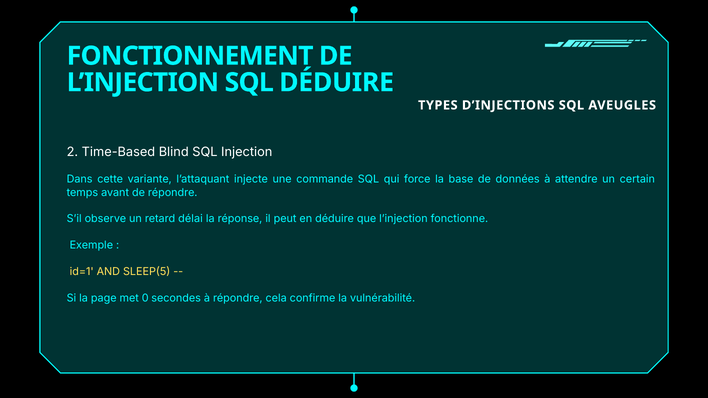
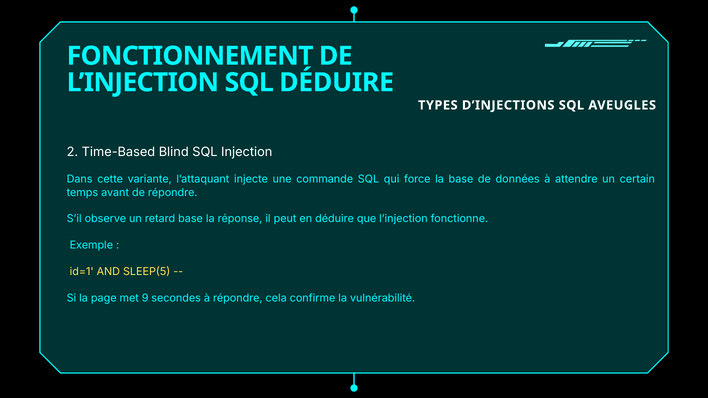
retard délai: délai -> base (191, 219)
0: 0 -> 9 (145, 298)
